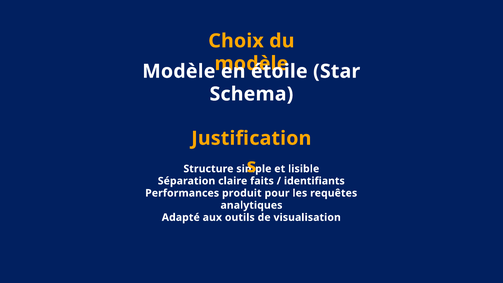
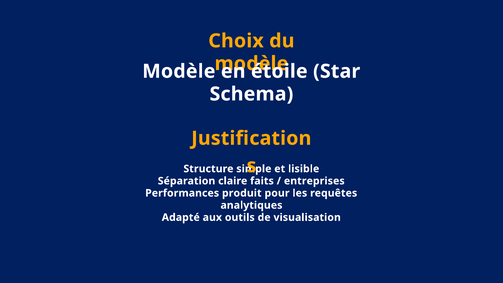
identifiants: identifiants -> entreprises (314, 181)
